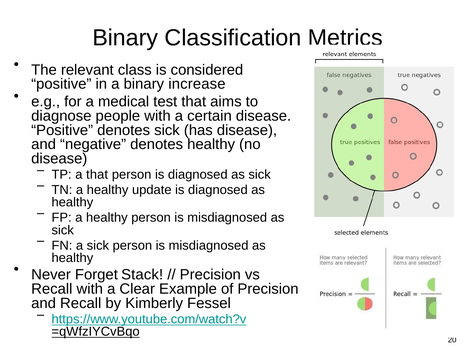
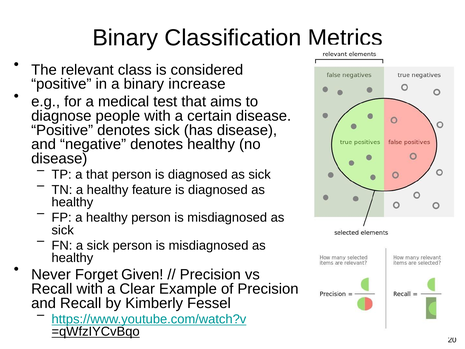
update: update -> feature (152, 190)
Stack: Stack -> Given (142, 275)
